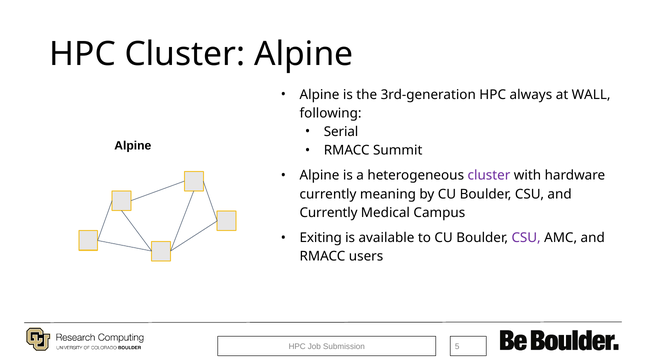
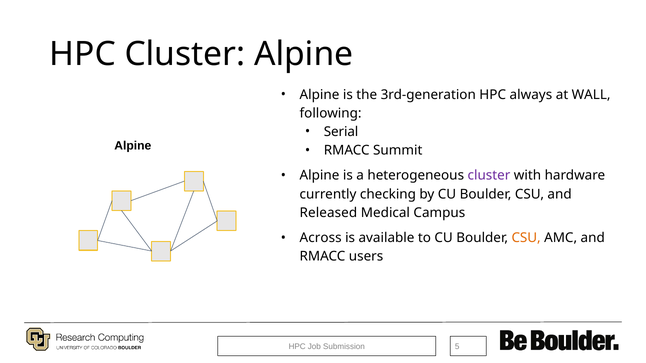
meaning: meaning -> checking (388, 194)
Currently: Currently -> Released (328, 213)
Exiting: Exiting -> Across (321, 238)
CSU colour: purple -> orange (526, 238)
